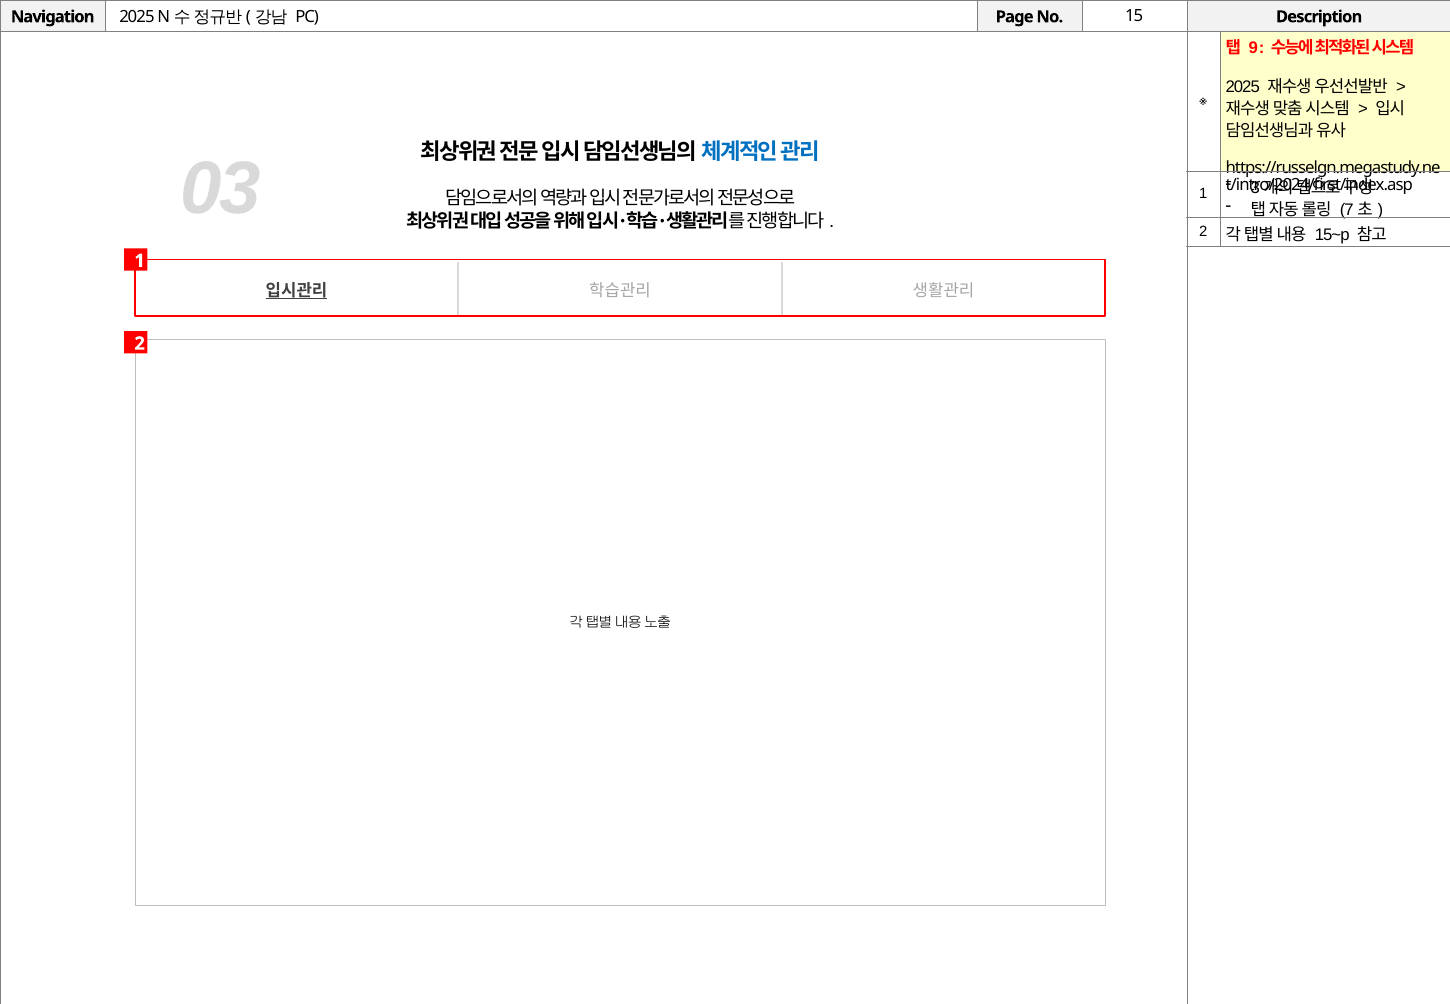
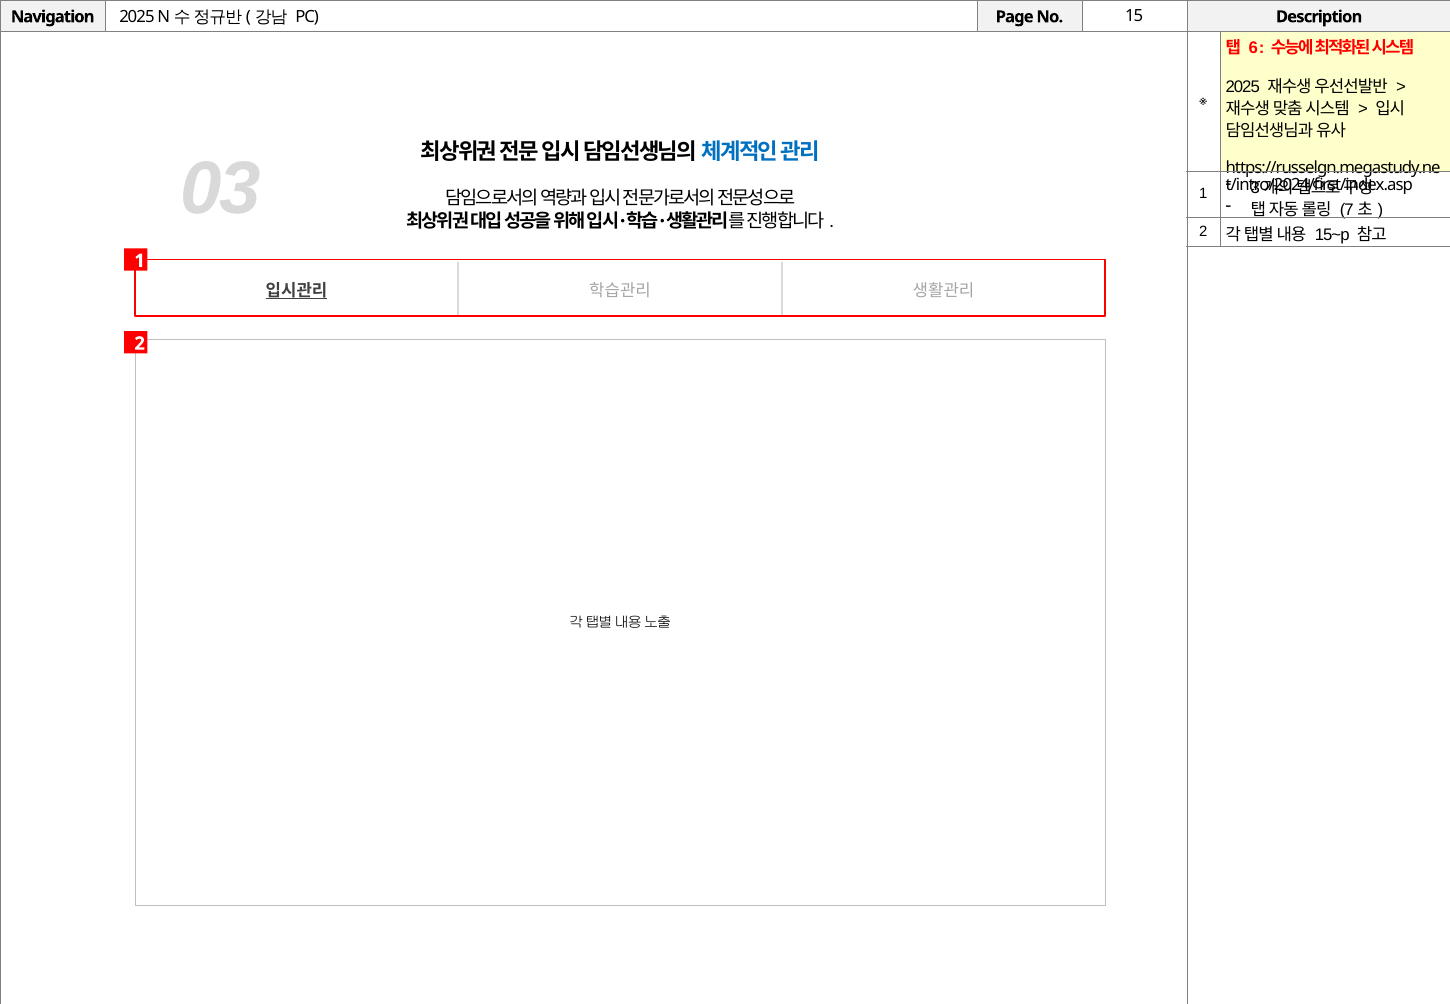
9: 9 -> 6 (1253, 48)
